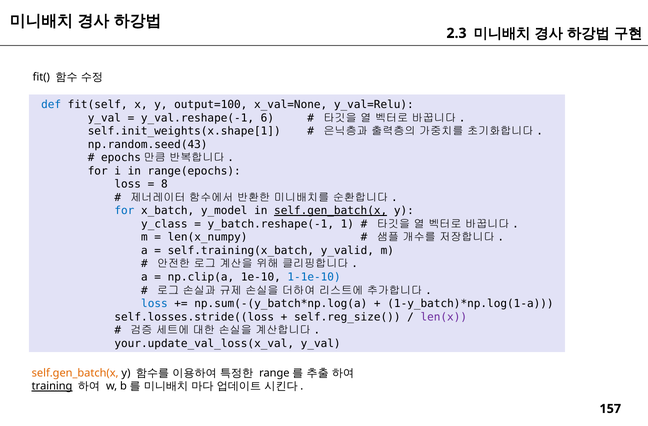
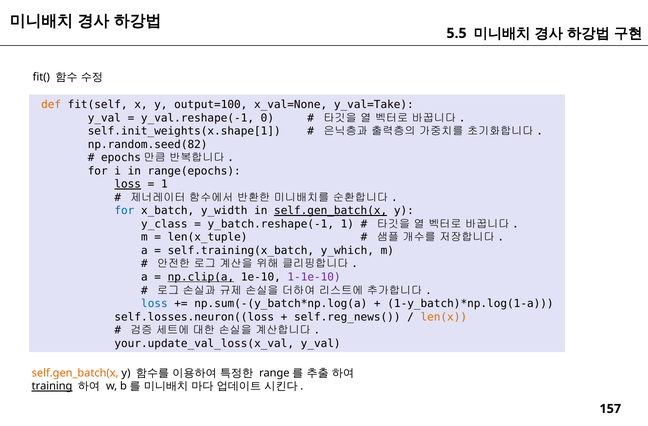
2.3: 2.3 -> 5.5 (457, 33)
def colour: blue -> orange (51, 105)
y_val=Relu: y_val=Relu -> y_val=Take (374, 105)
6: 6 -> 0 (267, 118)
np.random.seed(43: np.random.seed(43 -> np.random.seed(82 (148, 144)
loss underline: none -> present (128, 184)
8: 8 -> 1 (164, 184)
y_model: y_model -> y_width (224, 211)
len(x_numpy: len(x_numpy -> len(x_tuple (208, 237)
y_valid: y_valid -> y_which (347, 250)
np.clip(a underline: none -> present (201, 277)
1-1e-10 colour: blue -> purple (314, 277)
self.losses.stride((loss: self.losses.stride((loss -> self.losses.neuron((loss (194, 317)
self.reg_size(: self.reg_size( -> self.reg_news( (347, 317)
len(x colour: purple -> orange (444, 317)
